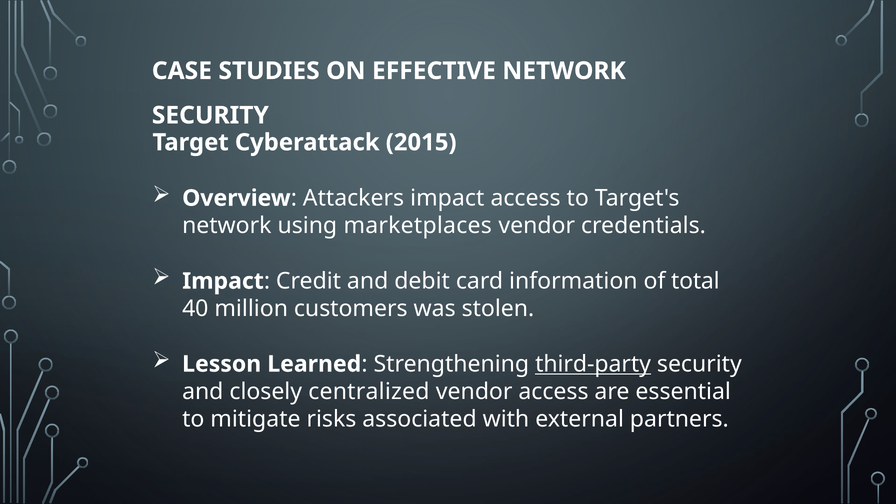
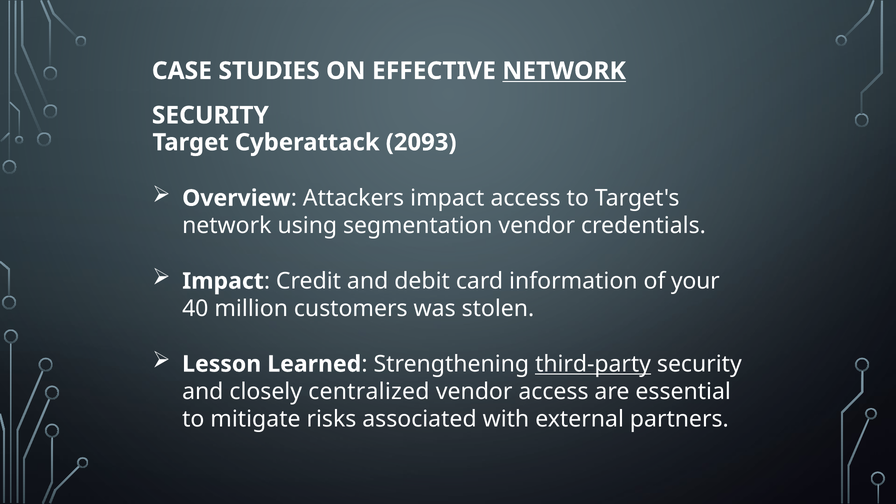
NETWORK underline: none -> present (564, 71)
2015: 2015 -> 2093 (421, 142)
marketplaces: marketplaces -> segmentation (418, 226)
total: total -> your (695, 281)
